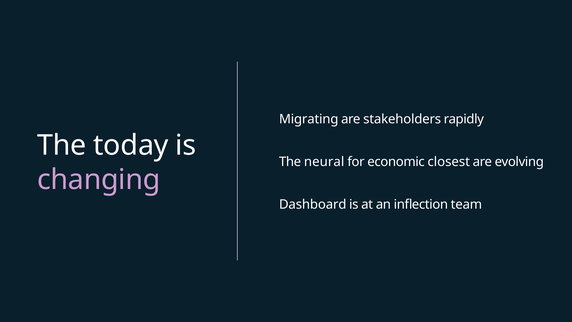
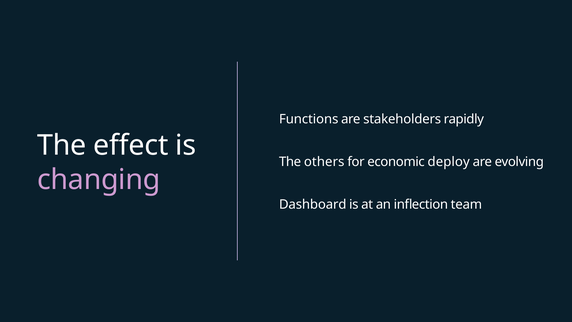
Migrating: Migrating -> Functions (309, 119)
today: today -> effect (131, 145)
neural: neural -> others (324, 162)
closest: closest -> deploy (449, 162)
